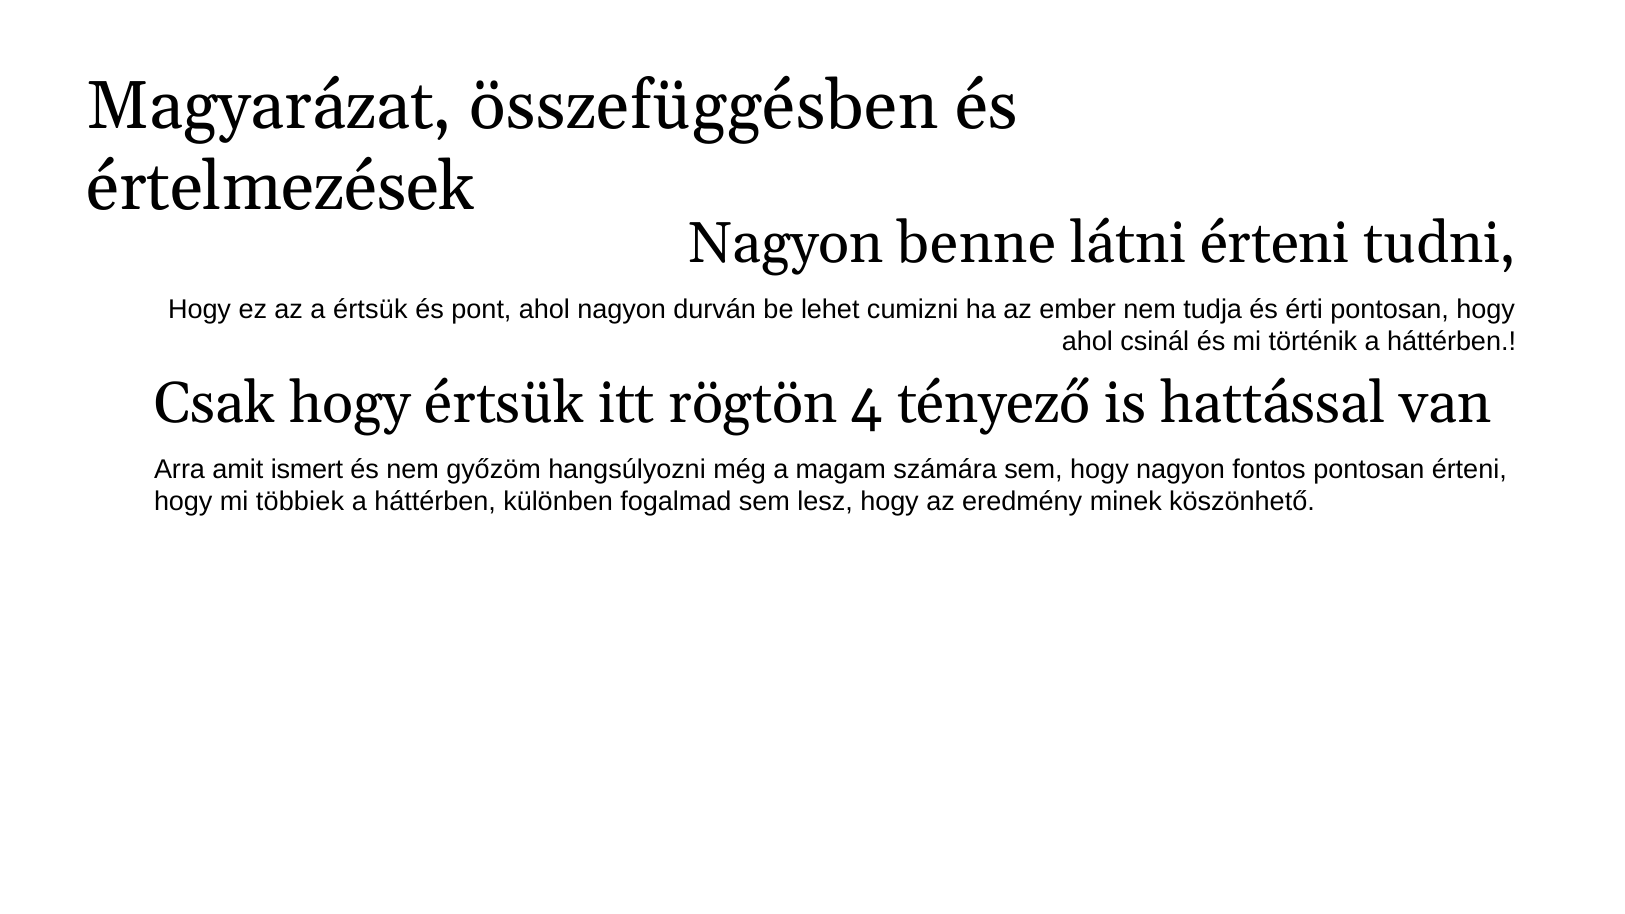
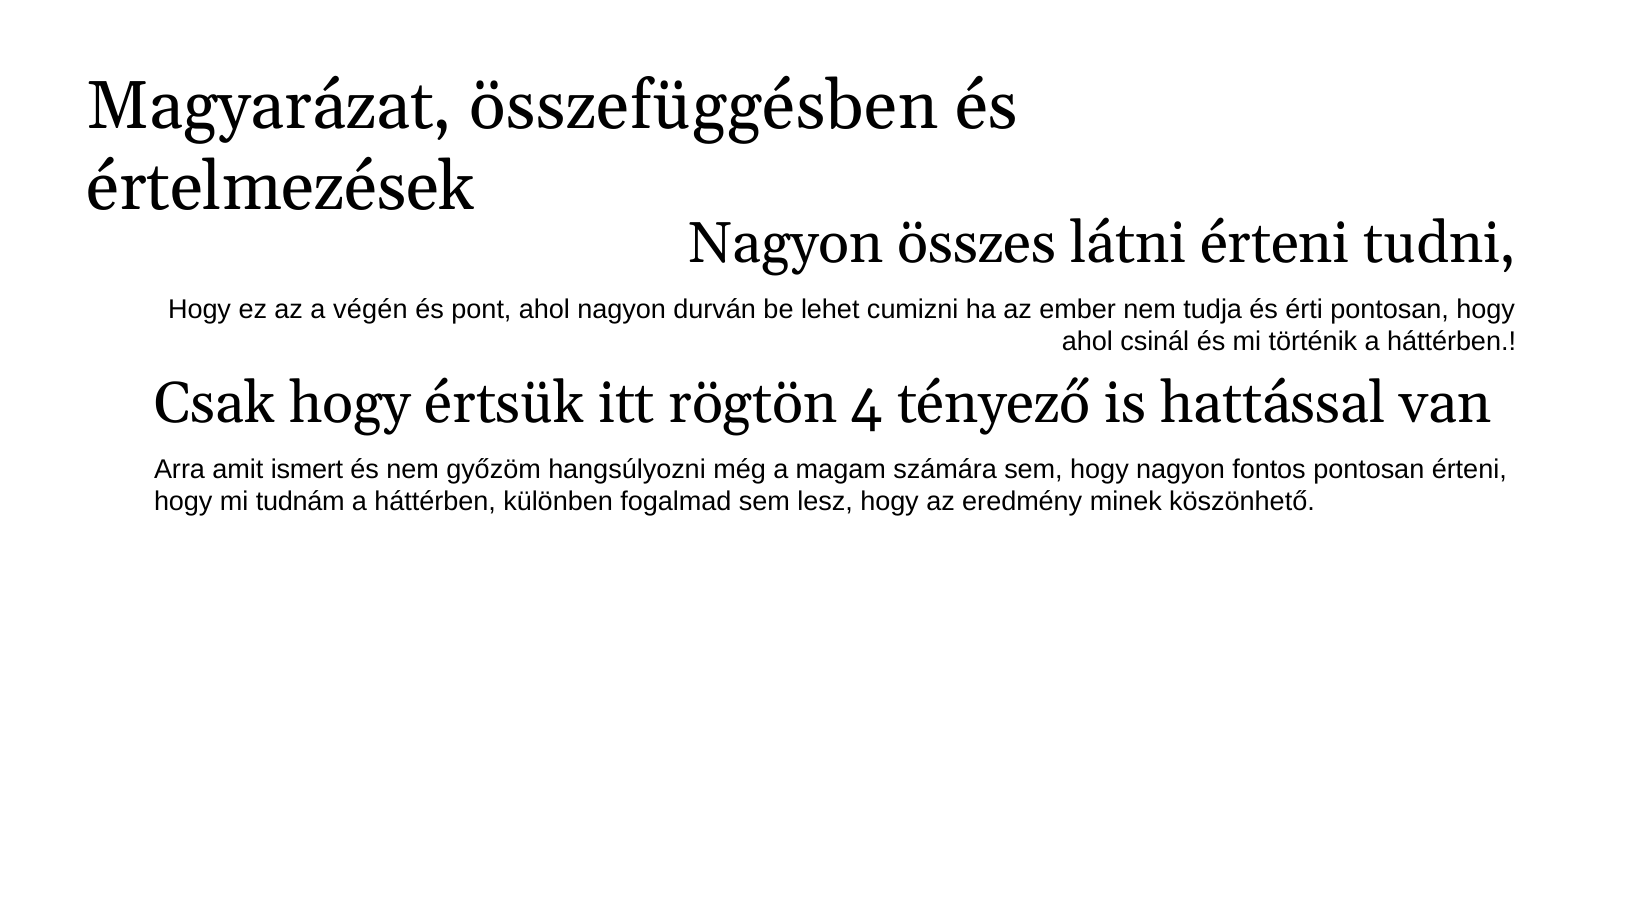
benne: benne -> összes (977, 244)
a értsük: értsük -> végén (370, 309)
többiek: többiek -> tudnám (300, 502)
